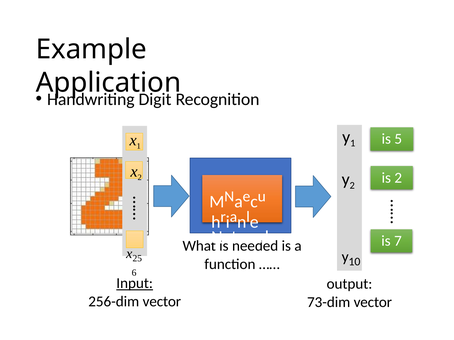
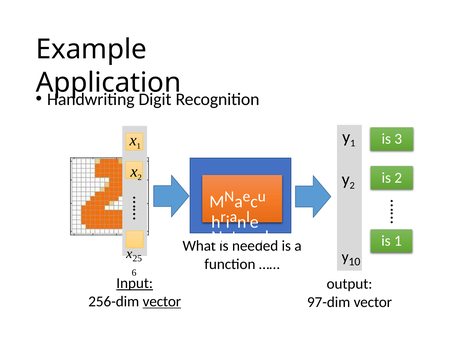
5: 5 -> 3 (398, 139)
is 7: 7 -> 1 (398, 241)
vector underline: none -> present (162, 302)
73-dim: 73-dim -> 97-dim (329, 302)
